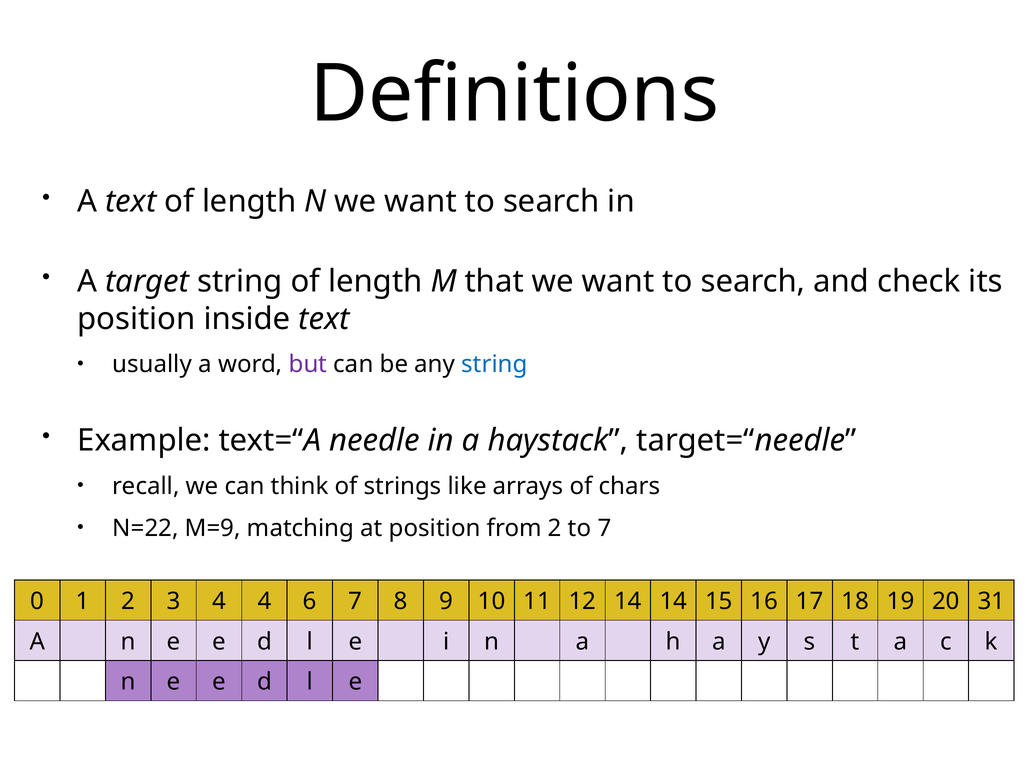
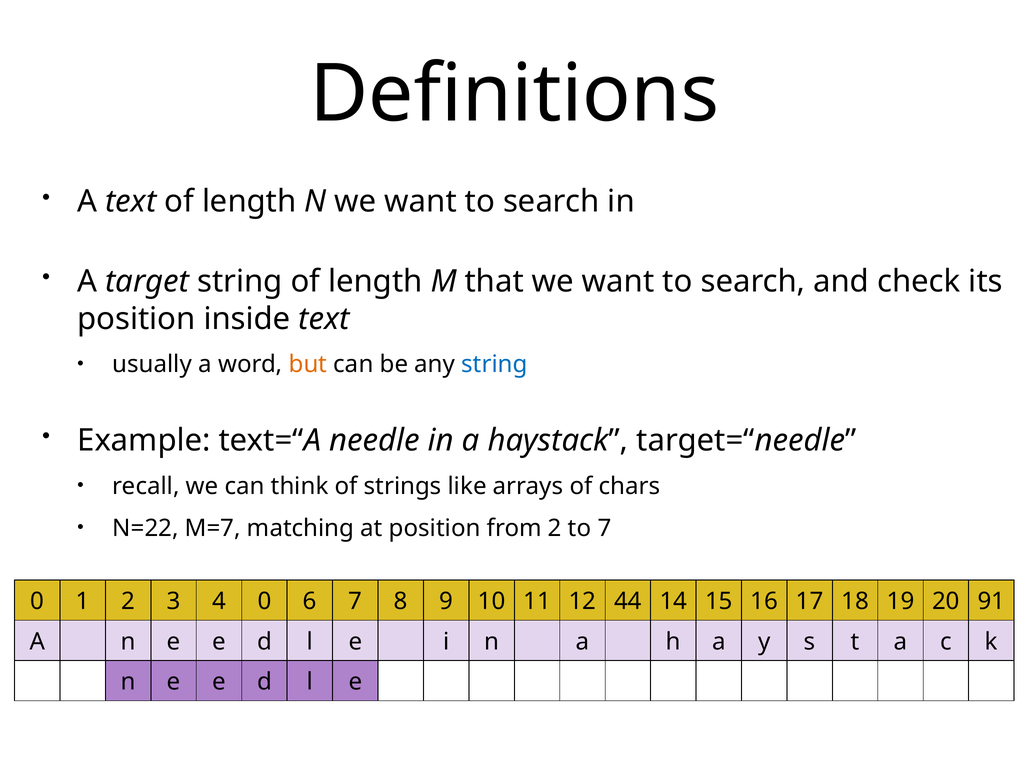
but colour: purple -> orange (308, 364)
M=9: M=9 -> M=7 (213, 528)
4 4: 4 -> 0 (264, 601)
12 14: 14 -> 44 (628, 601)
31: 31 -> 91 (991, 601)
